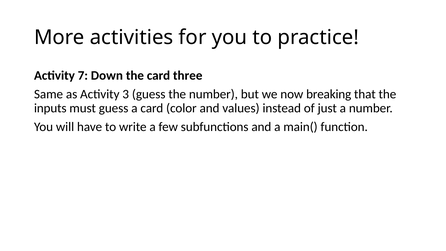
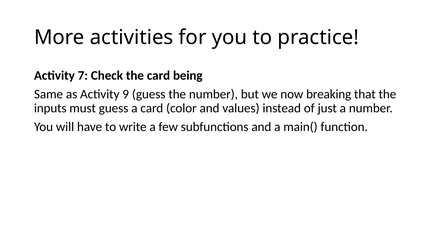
Down: Down -> Check (107, 75)
three: three -> being (188, 75)
3: 3 -> 9 (126, 94)
